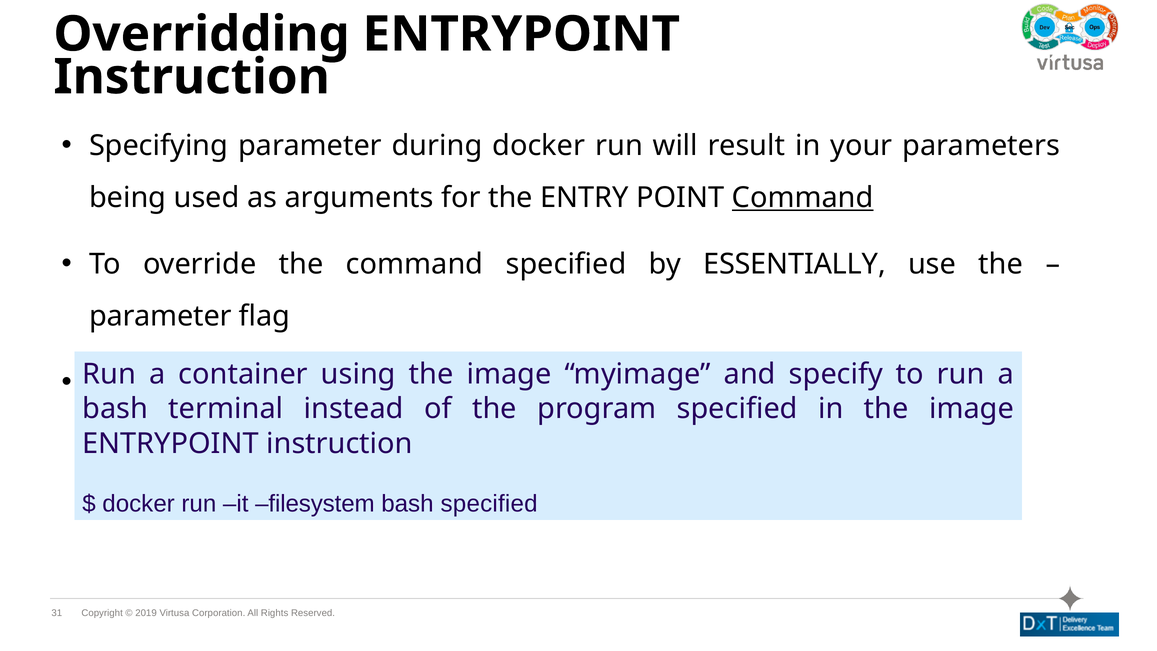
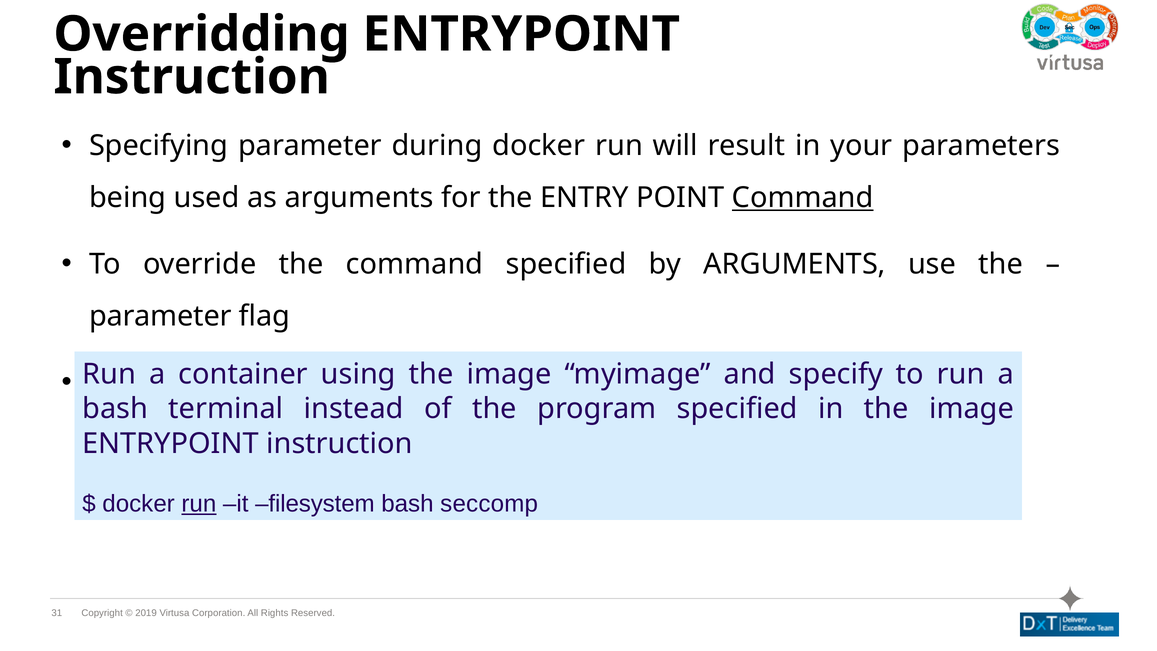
by ESSENTIALLY: ESSENTIALLY -> ARGUMENTS (794, 264)
run underline: none -> present (199, 504)
bash specified: specified -> seccomp (489, 504)
